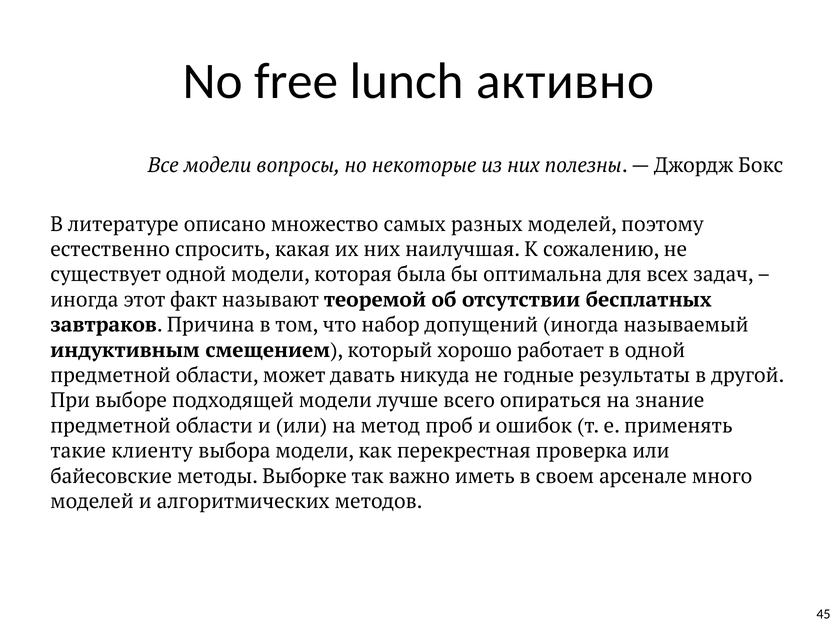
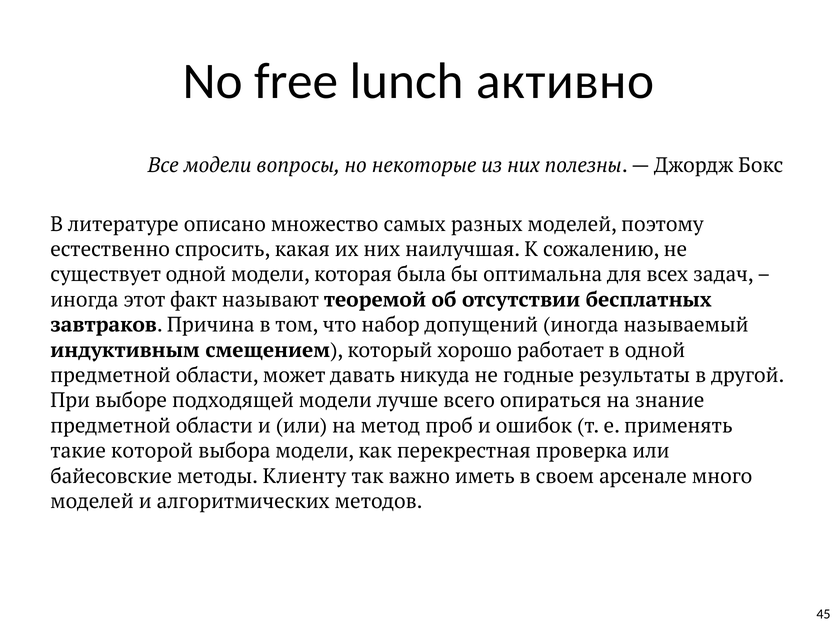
клиенту: клиенту -> которой (152, 450)
Выборке: Выборке -> Клиенту (304, 476)
